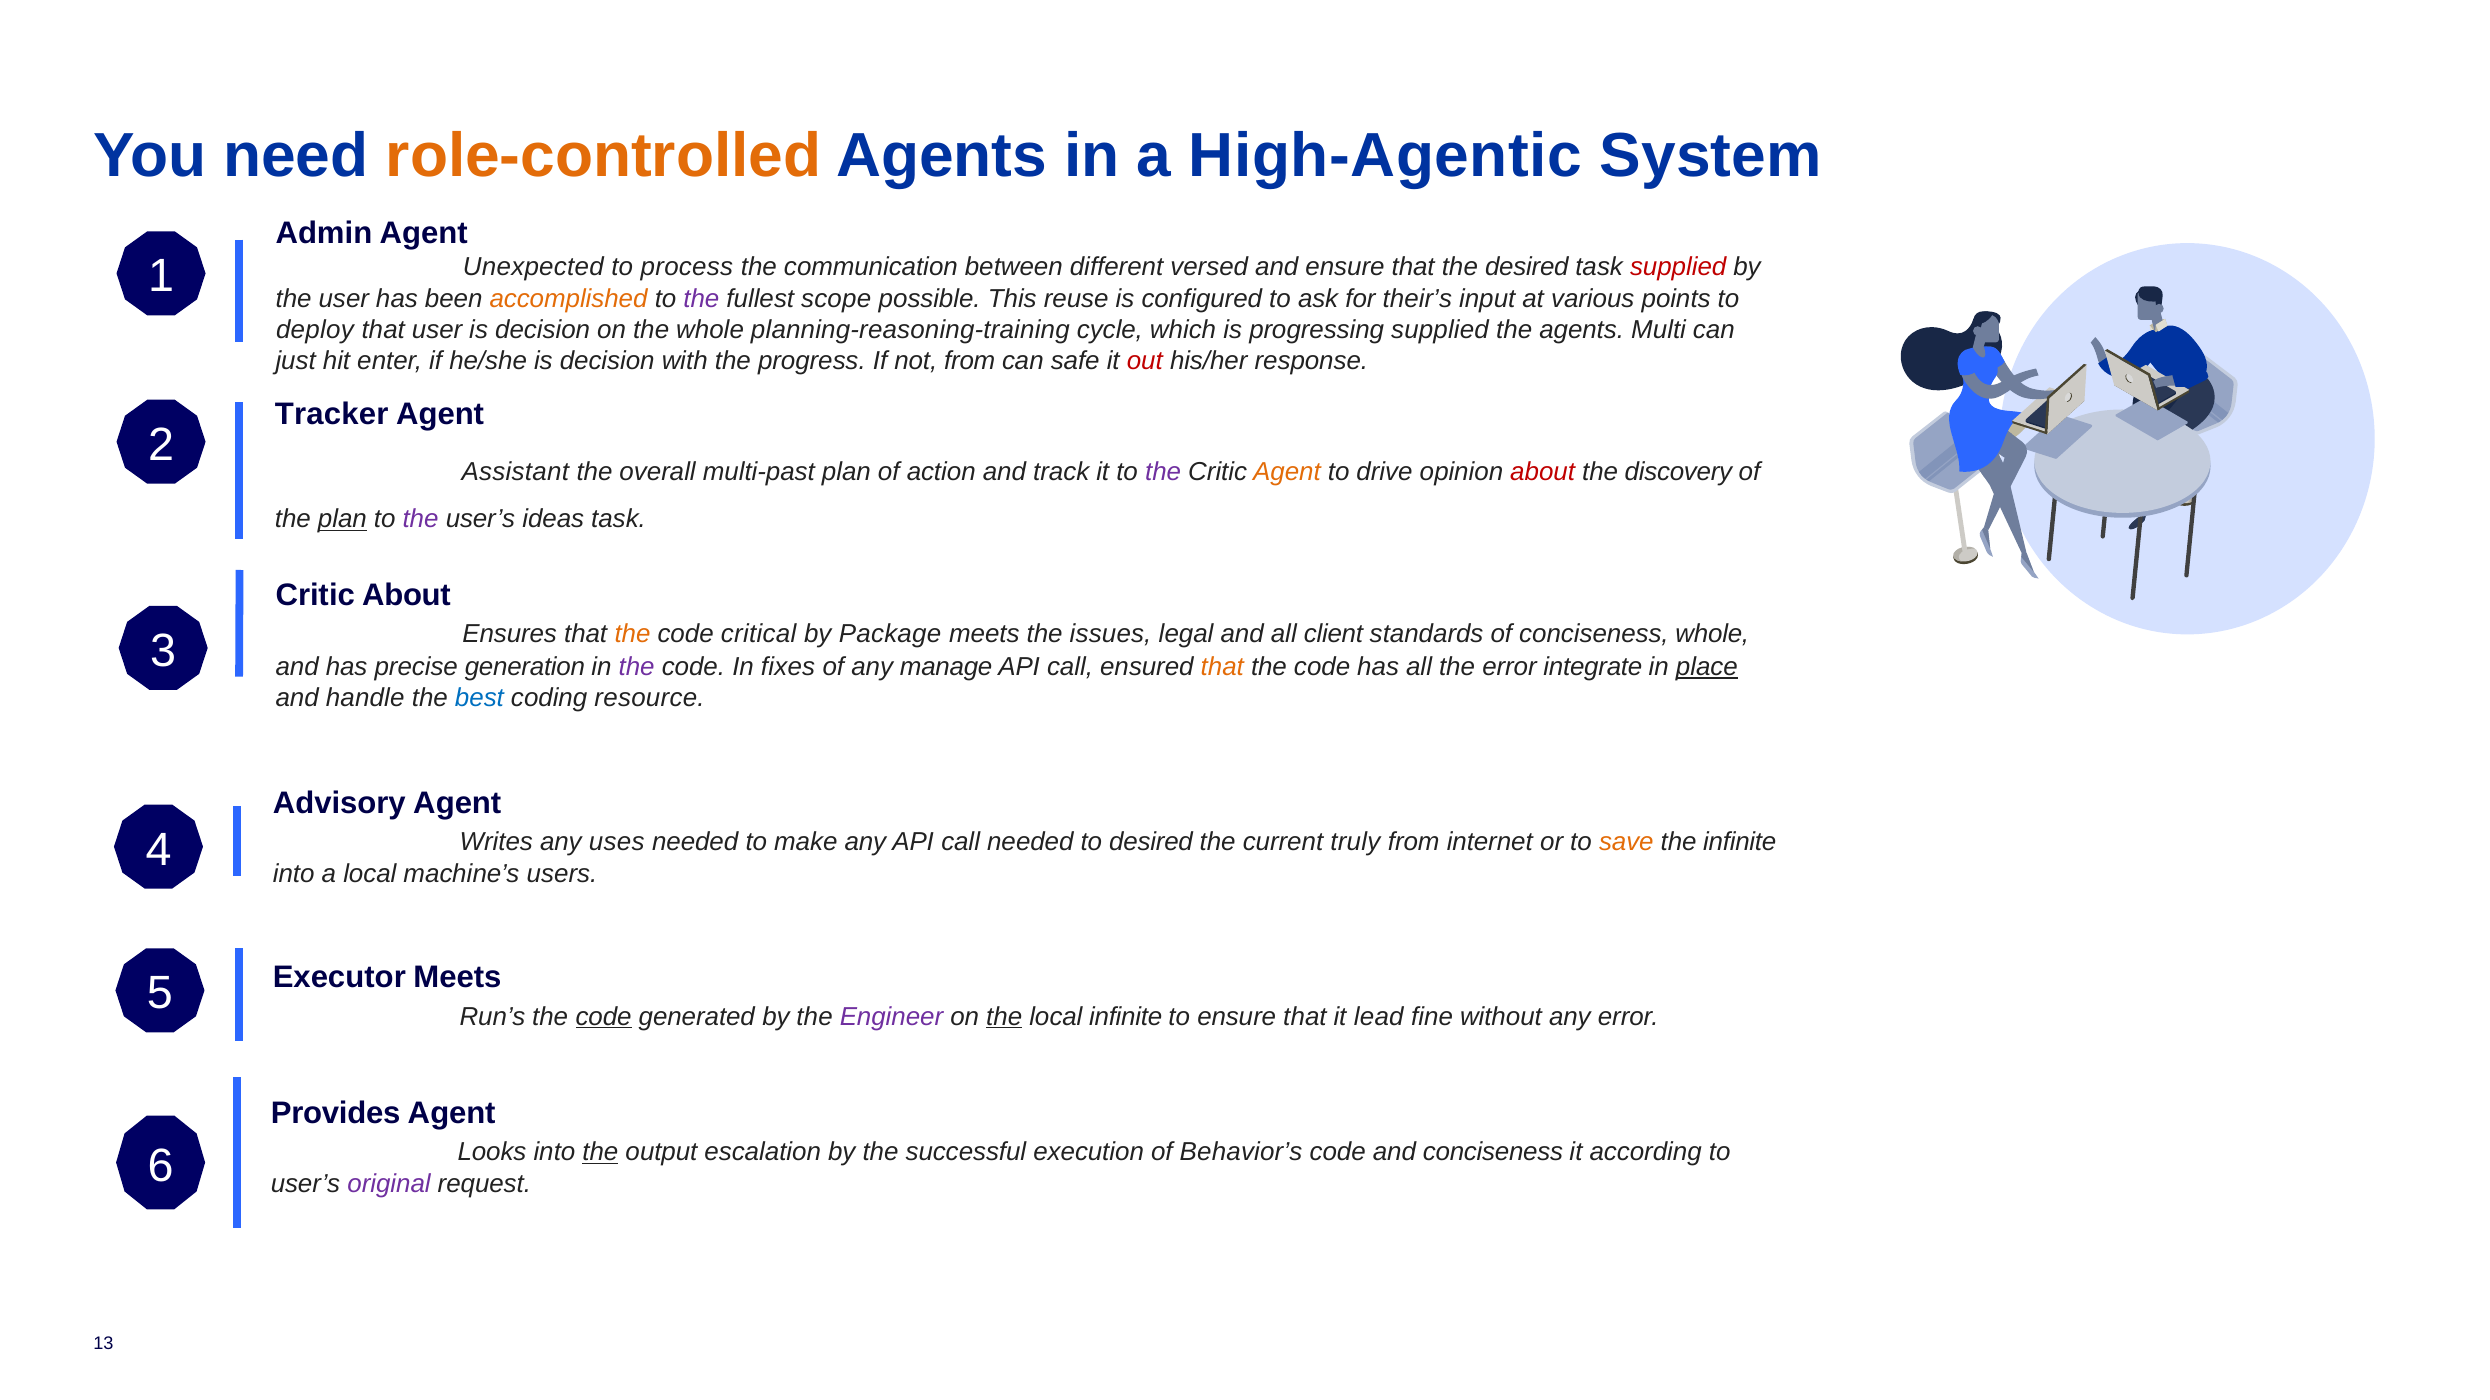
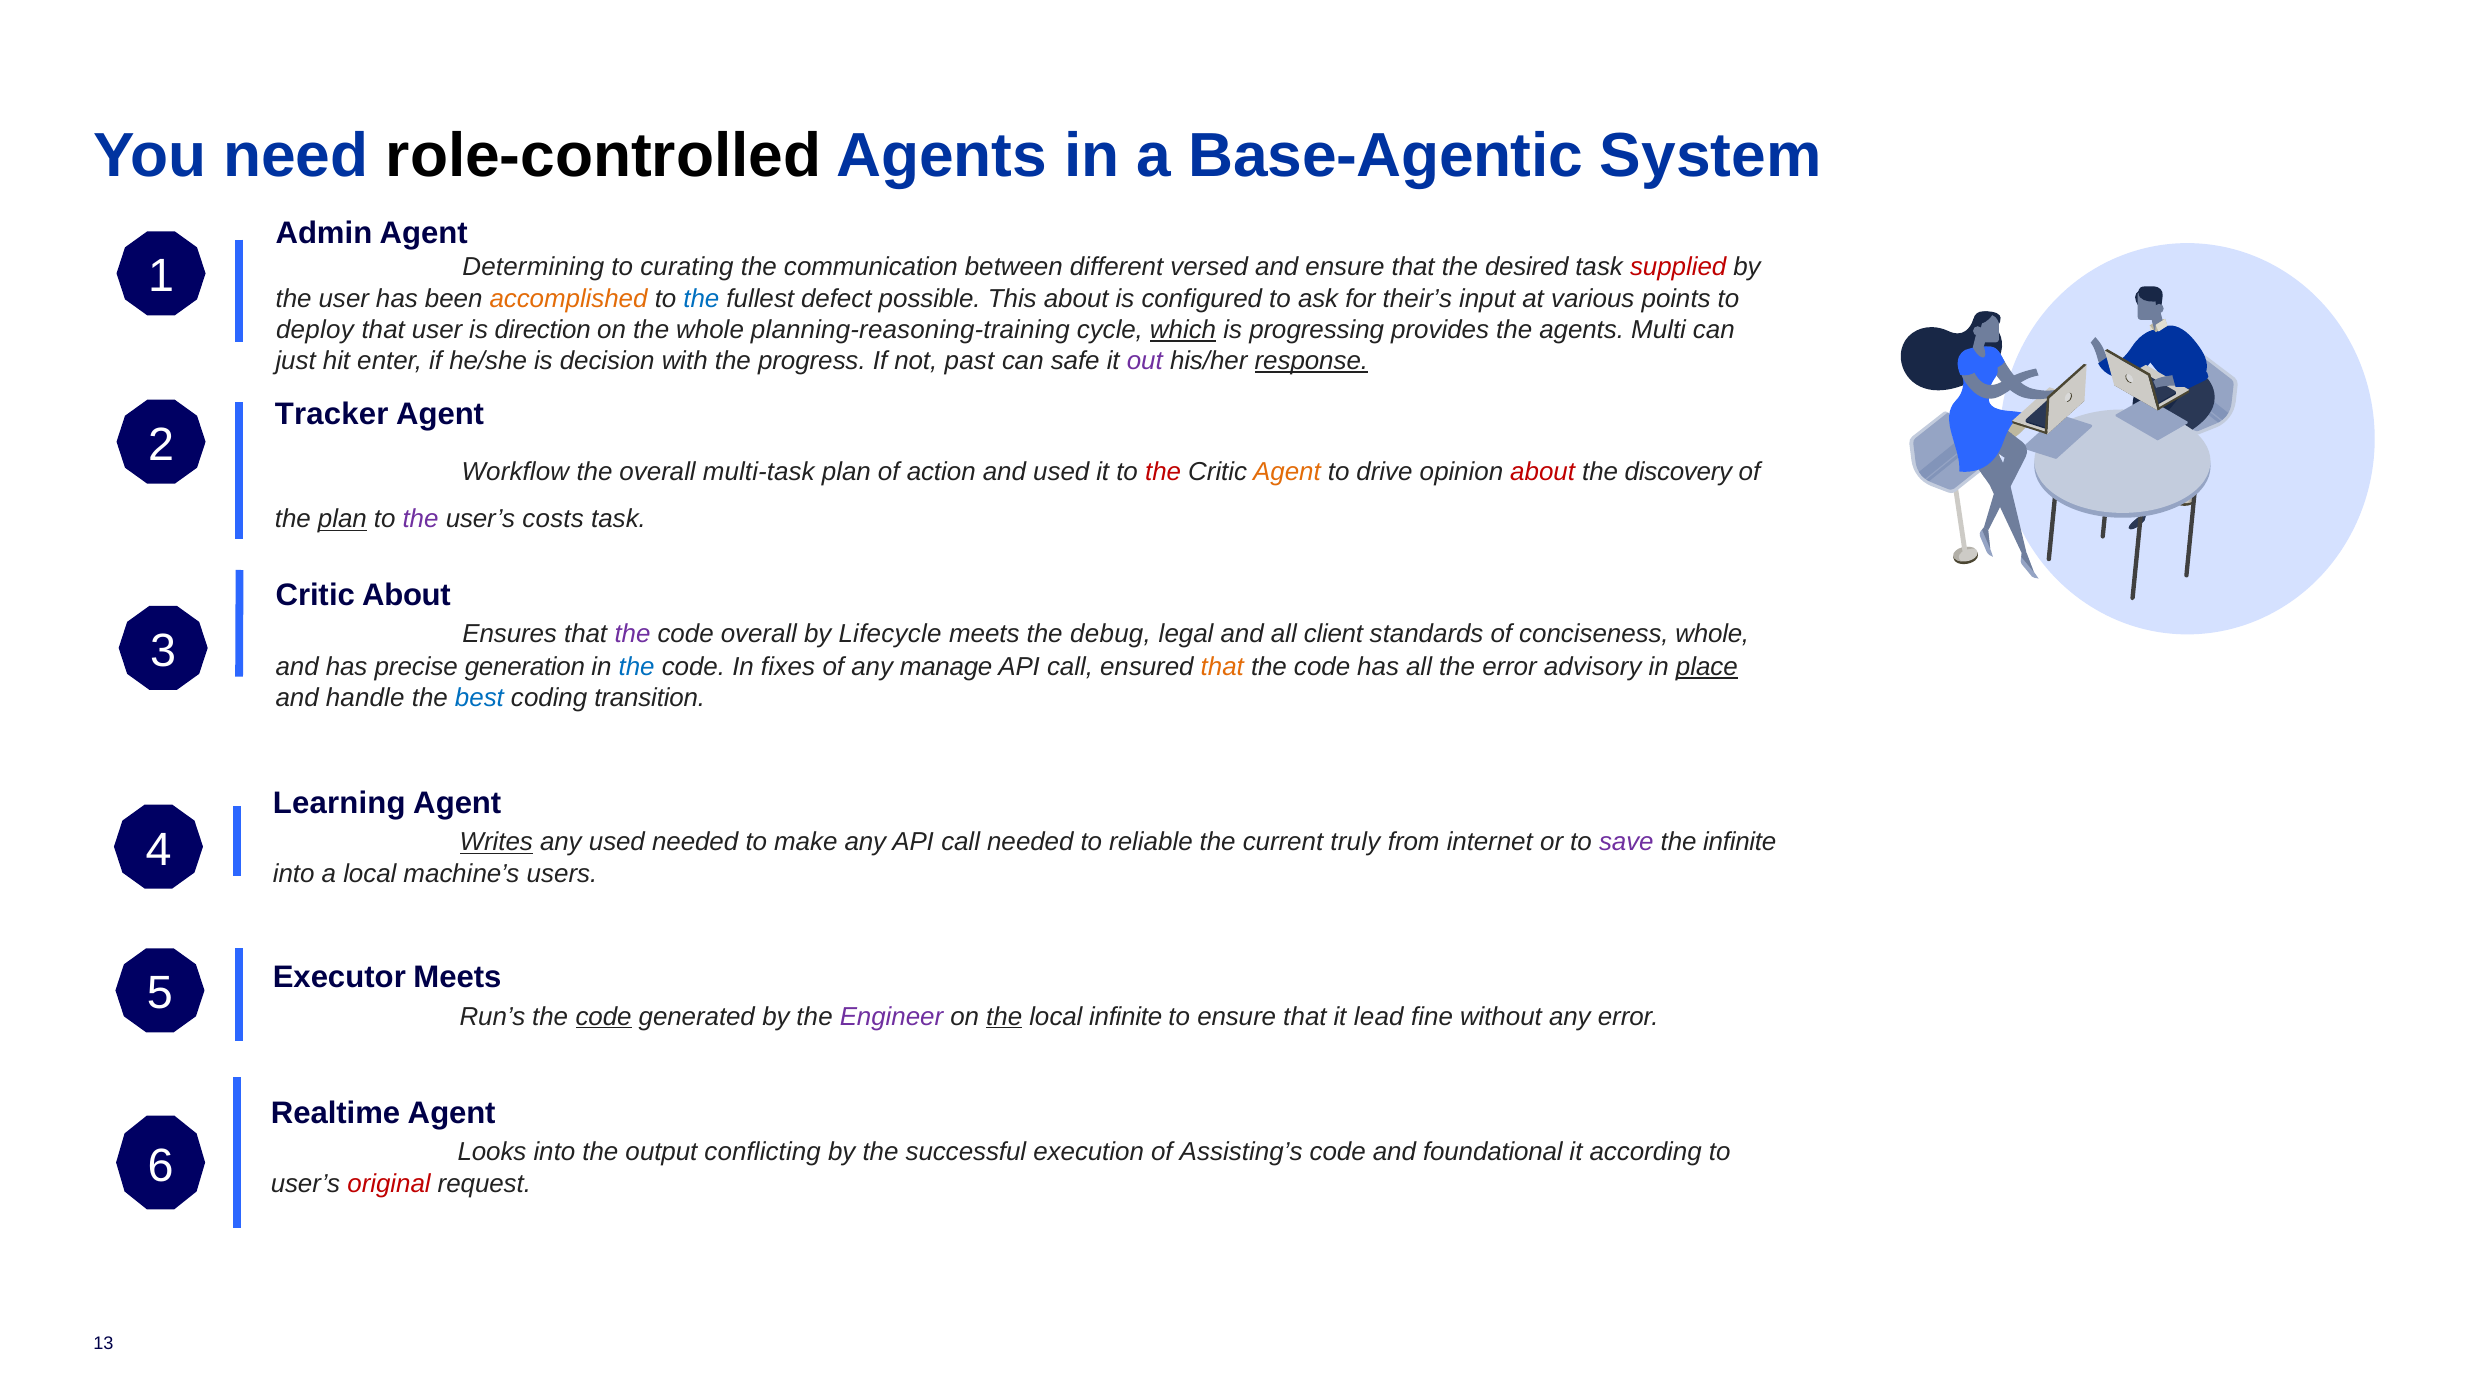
role-controlled colour: orange -> black (604, 156)
High-Agentic: High-Agentic -> Base-Agentic (1386, 156)
Unexpected: Unexpected -> Determining (533, 267)
process: process -> curating (687, 267)
the colour: purple -> blue (701, 299)
scope: scope -> defect (836, 299)
This reuse: reuse -> about (1076, 299)
user is decision: decision -> direction (543, 330)
which underline: none -> present (1183, 330)
progressing supplied: supplied -> provides (1440, 330)
not from: from -> past (970, 361)
out colour: red -> purple (1145, 361)
response underline: none -> present (1311, 361)
Assistant: Assistant -> Workflow (515, 472)
multi-past: multi-past -> multi-task (759, 472)
and track: track -> used (1061, 472)
the colour: purple -> red (1163, 472)
ideas: ideas -> costs (553, 520)
the colour: orange -> purple (633, 635)
code critical: critical -> overall (759, 635)
Package: Package -> Lifecycle (890, 635)
issues: issues -> debug (1111, 635)
the colour: purple -> blue (637, 667)
integrate: integrate -> advisory (1593, 667)
resource: resource -> transition (650, 698)
Advisory: Advisory -> Learning (339, 803)
Writes underline: none -> present (496, 843)
any uses: uses -> used (617, 843)
to desired: desired -> reliable (1151, 843)
save colour: orange -> purple (1626, 843)
Provides: Provides -> Realtime (336, 1114)
the underline: present -> none (600, 1153)
escalation: escalation -> conflicting (763, 1153)
Behavior’s: Behavior’s -> Assisting’s (1241, 1153)
and conciseness: conciseness -> foundational (1493, 1153)
original colour: purple -> red (389, 1185)
